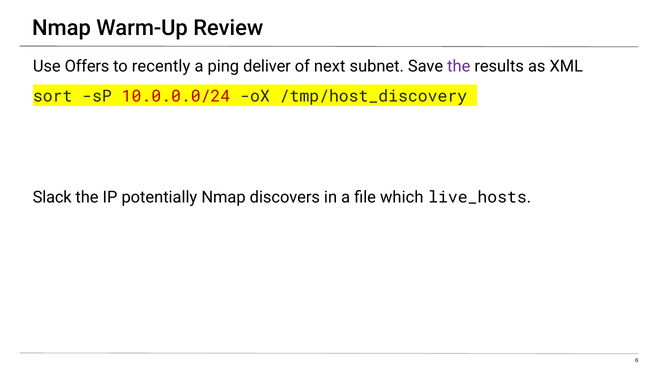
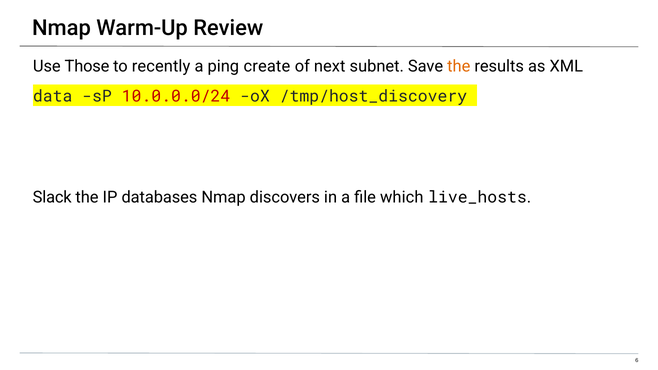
Offers: Offers -> Those (87, 66)
deliver: deliver -> create (267, 66)
the colour: purple -> orange (459, 66)
sort: sort -> data (53, 96)
potentially: potentially -> databases (159, 197)
